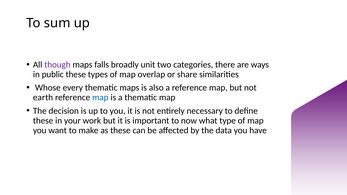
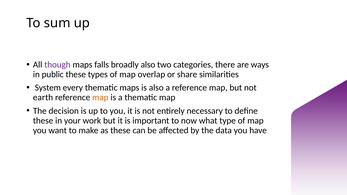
broadly unit: unit -> also (148, 65)
Whose: Whose -> System (48, 88)
map colour: blue -> orange (100, 98)
